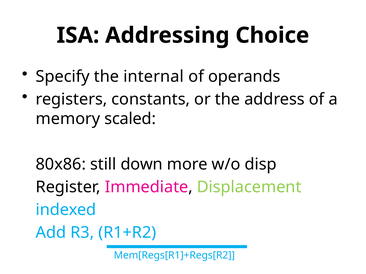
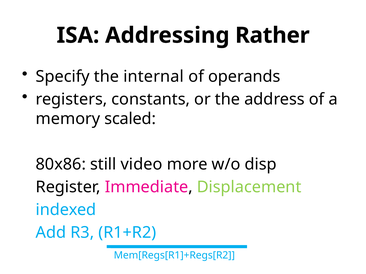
Choice: Choice -> Rather (272, 35)
down: down -> video (142, 165)
